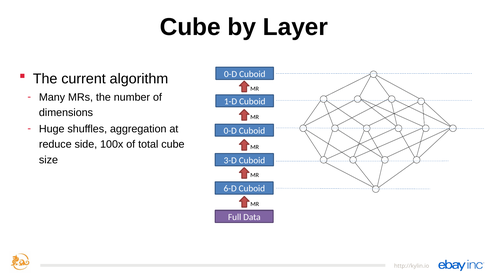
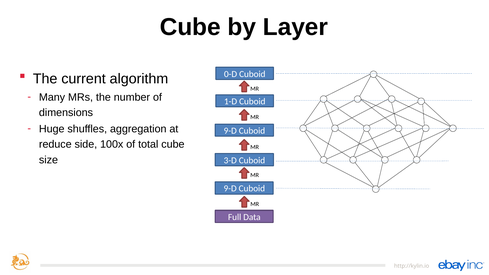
0-D: 0-D -> 9-D (230, 131)
6-D: 6-D -> 9-D (230, 189)
